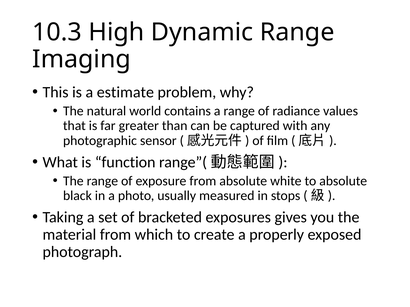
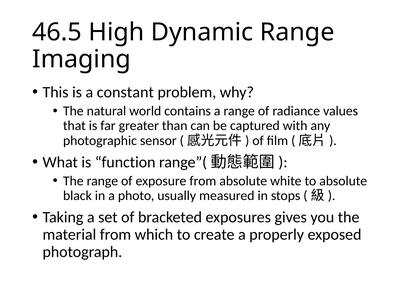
10.3: 10.3 -> 46.5 (57, 32)
estimate: estimate -> constant (125, 92)
